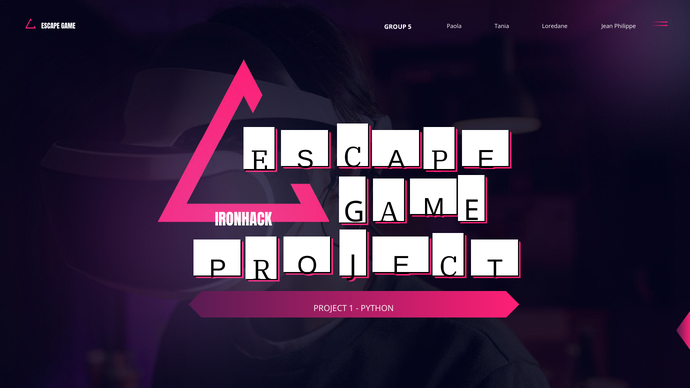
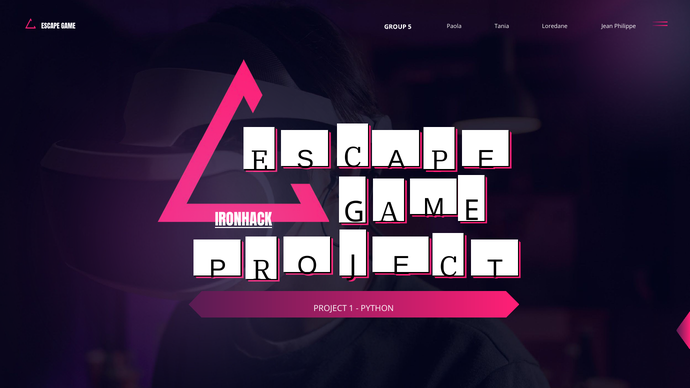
IRONHACK underline: none -> present (243, 221)
